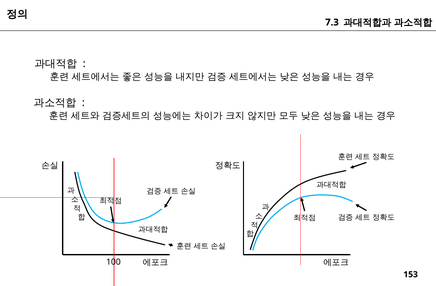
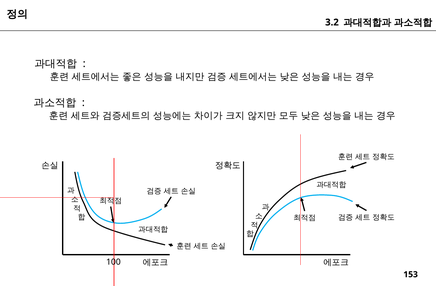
7.3: 7.3 -> 3.2 (332, 22)
